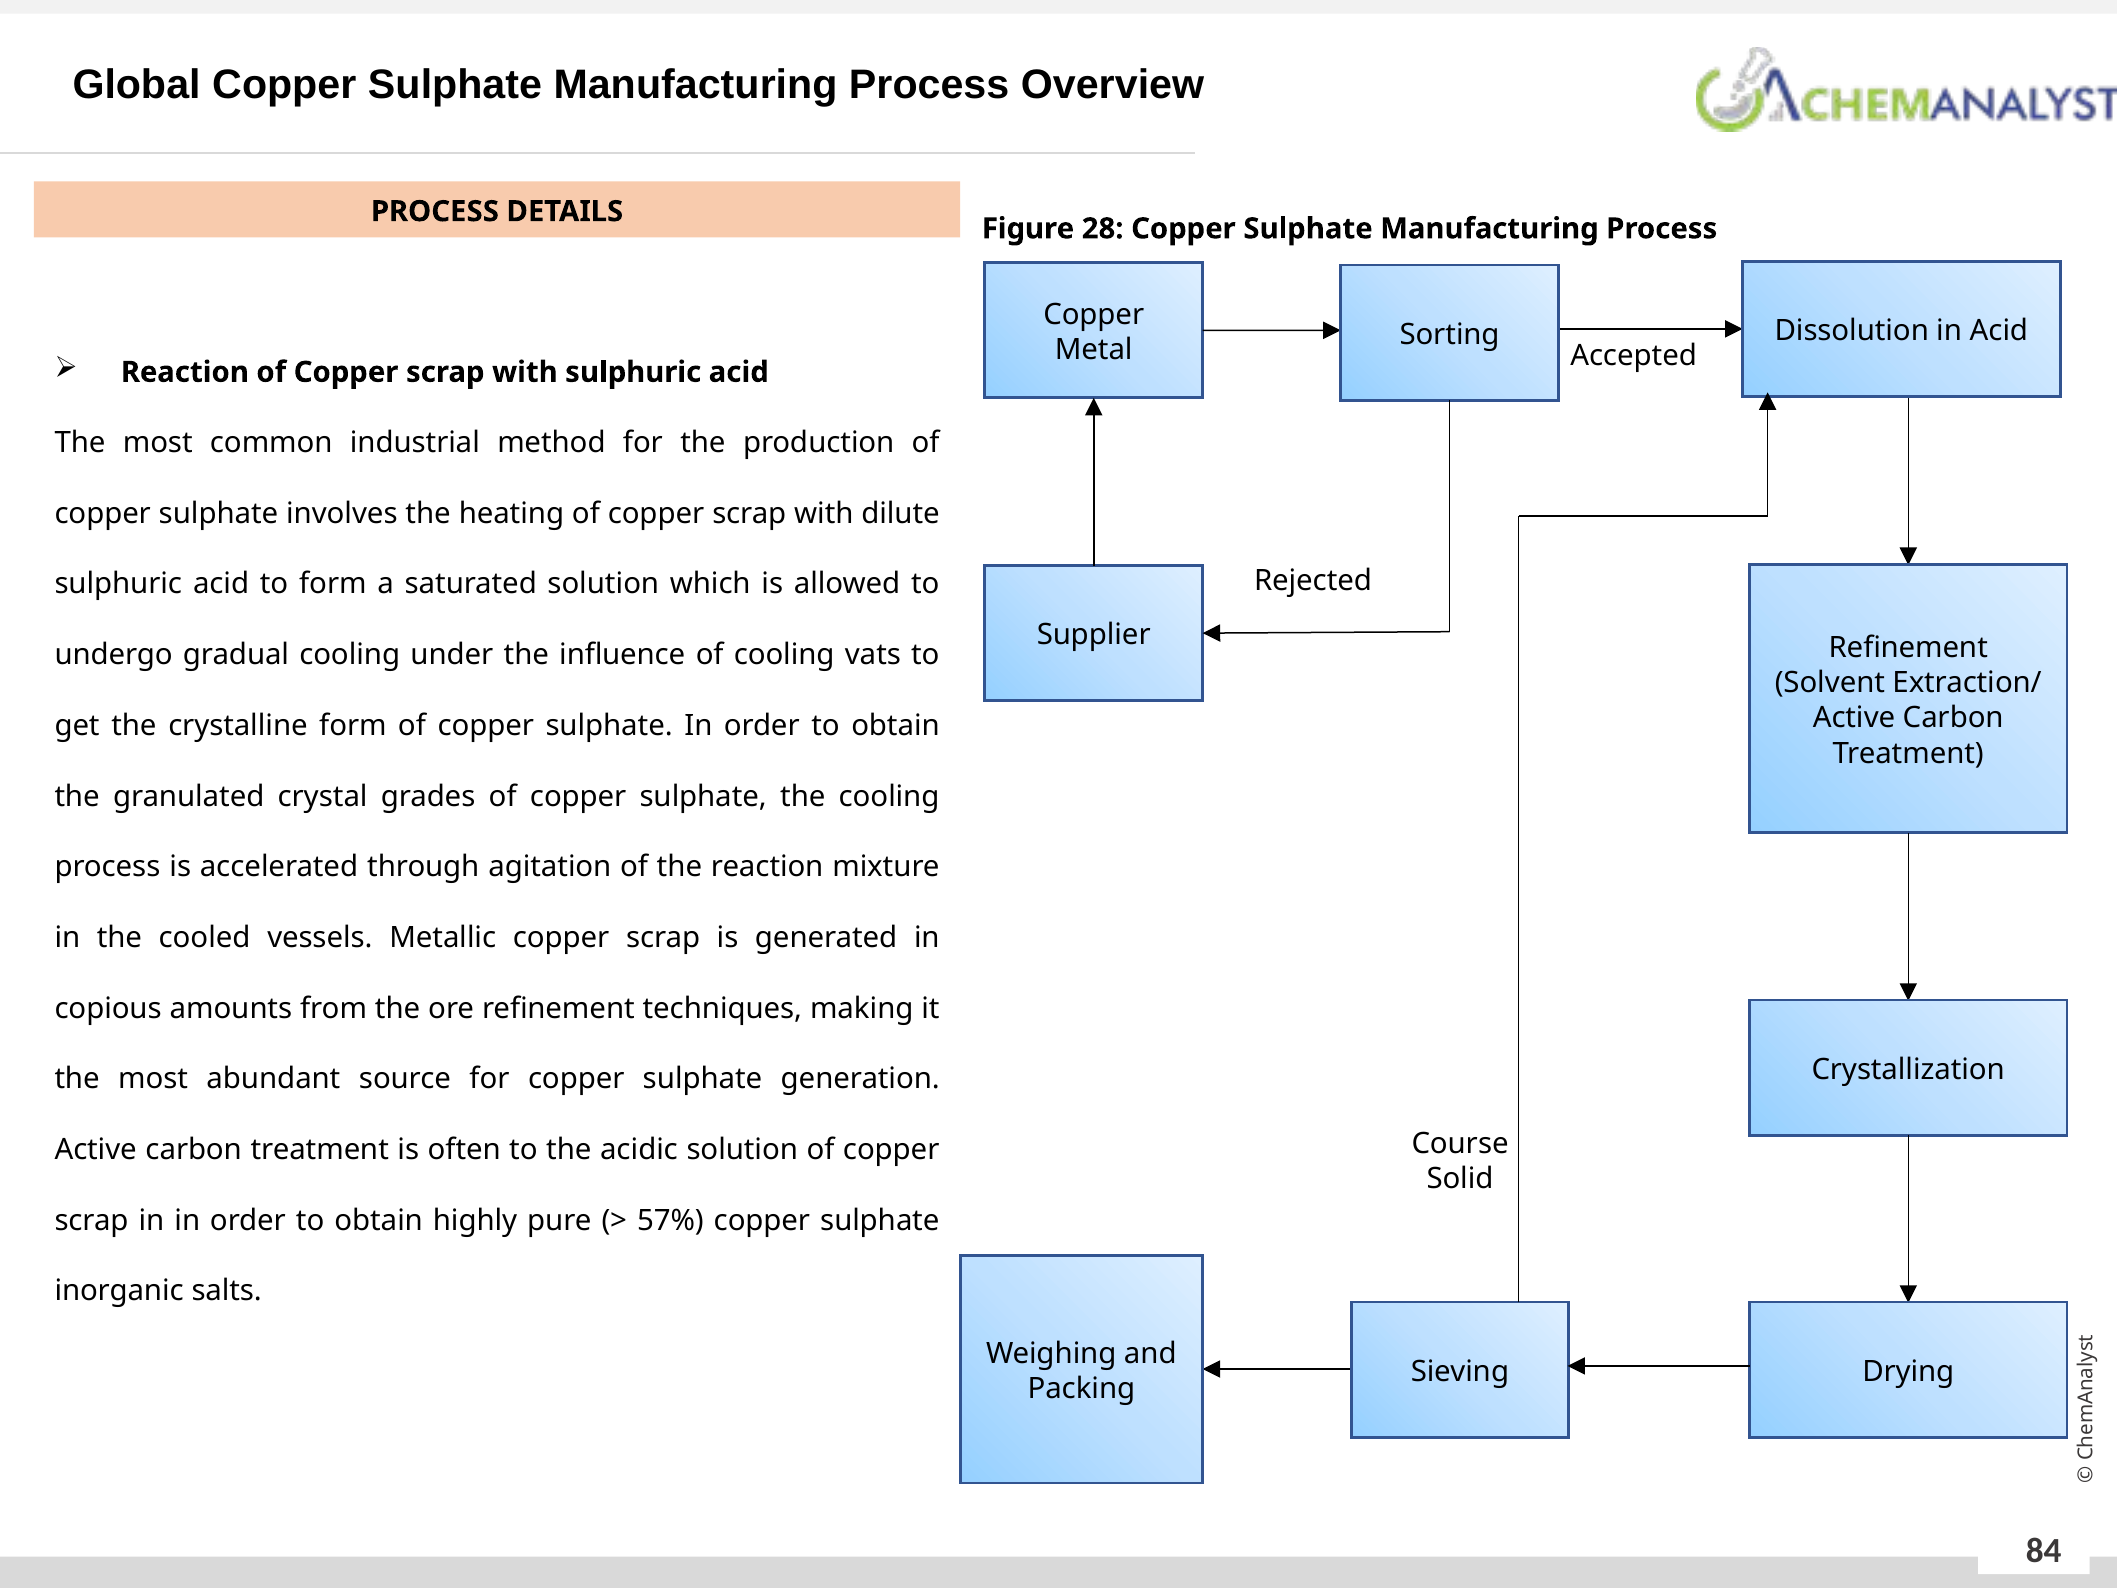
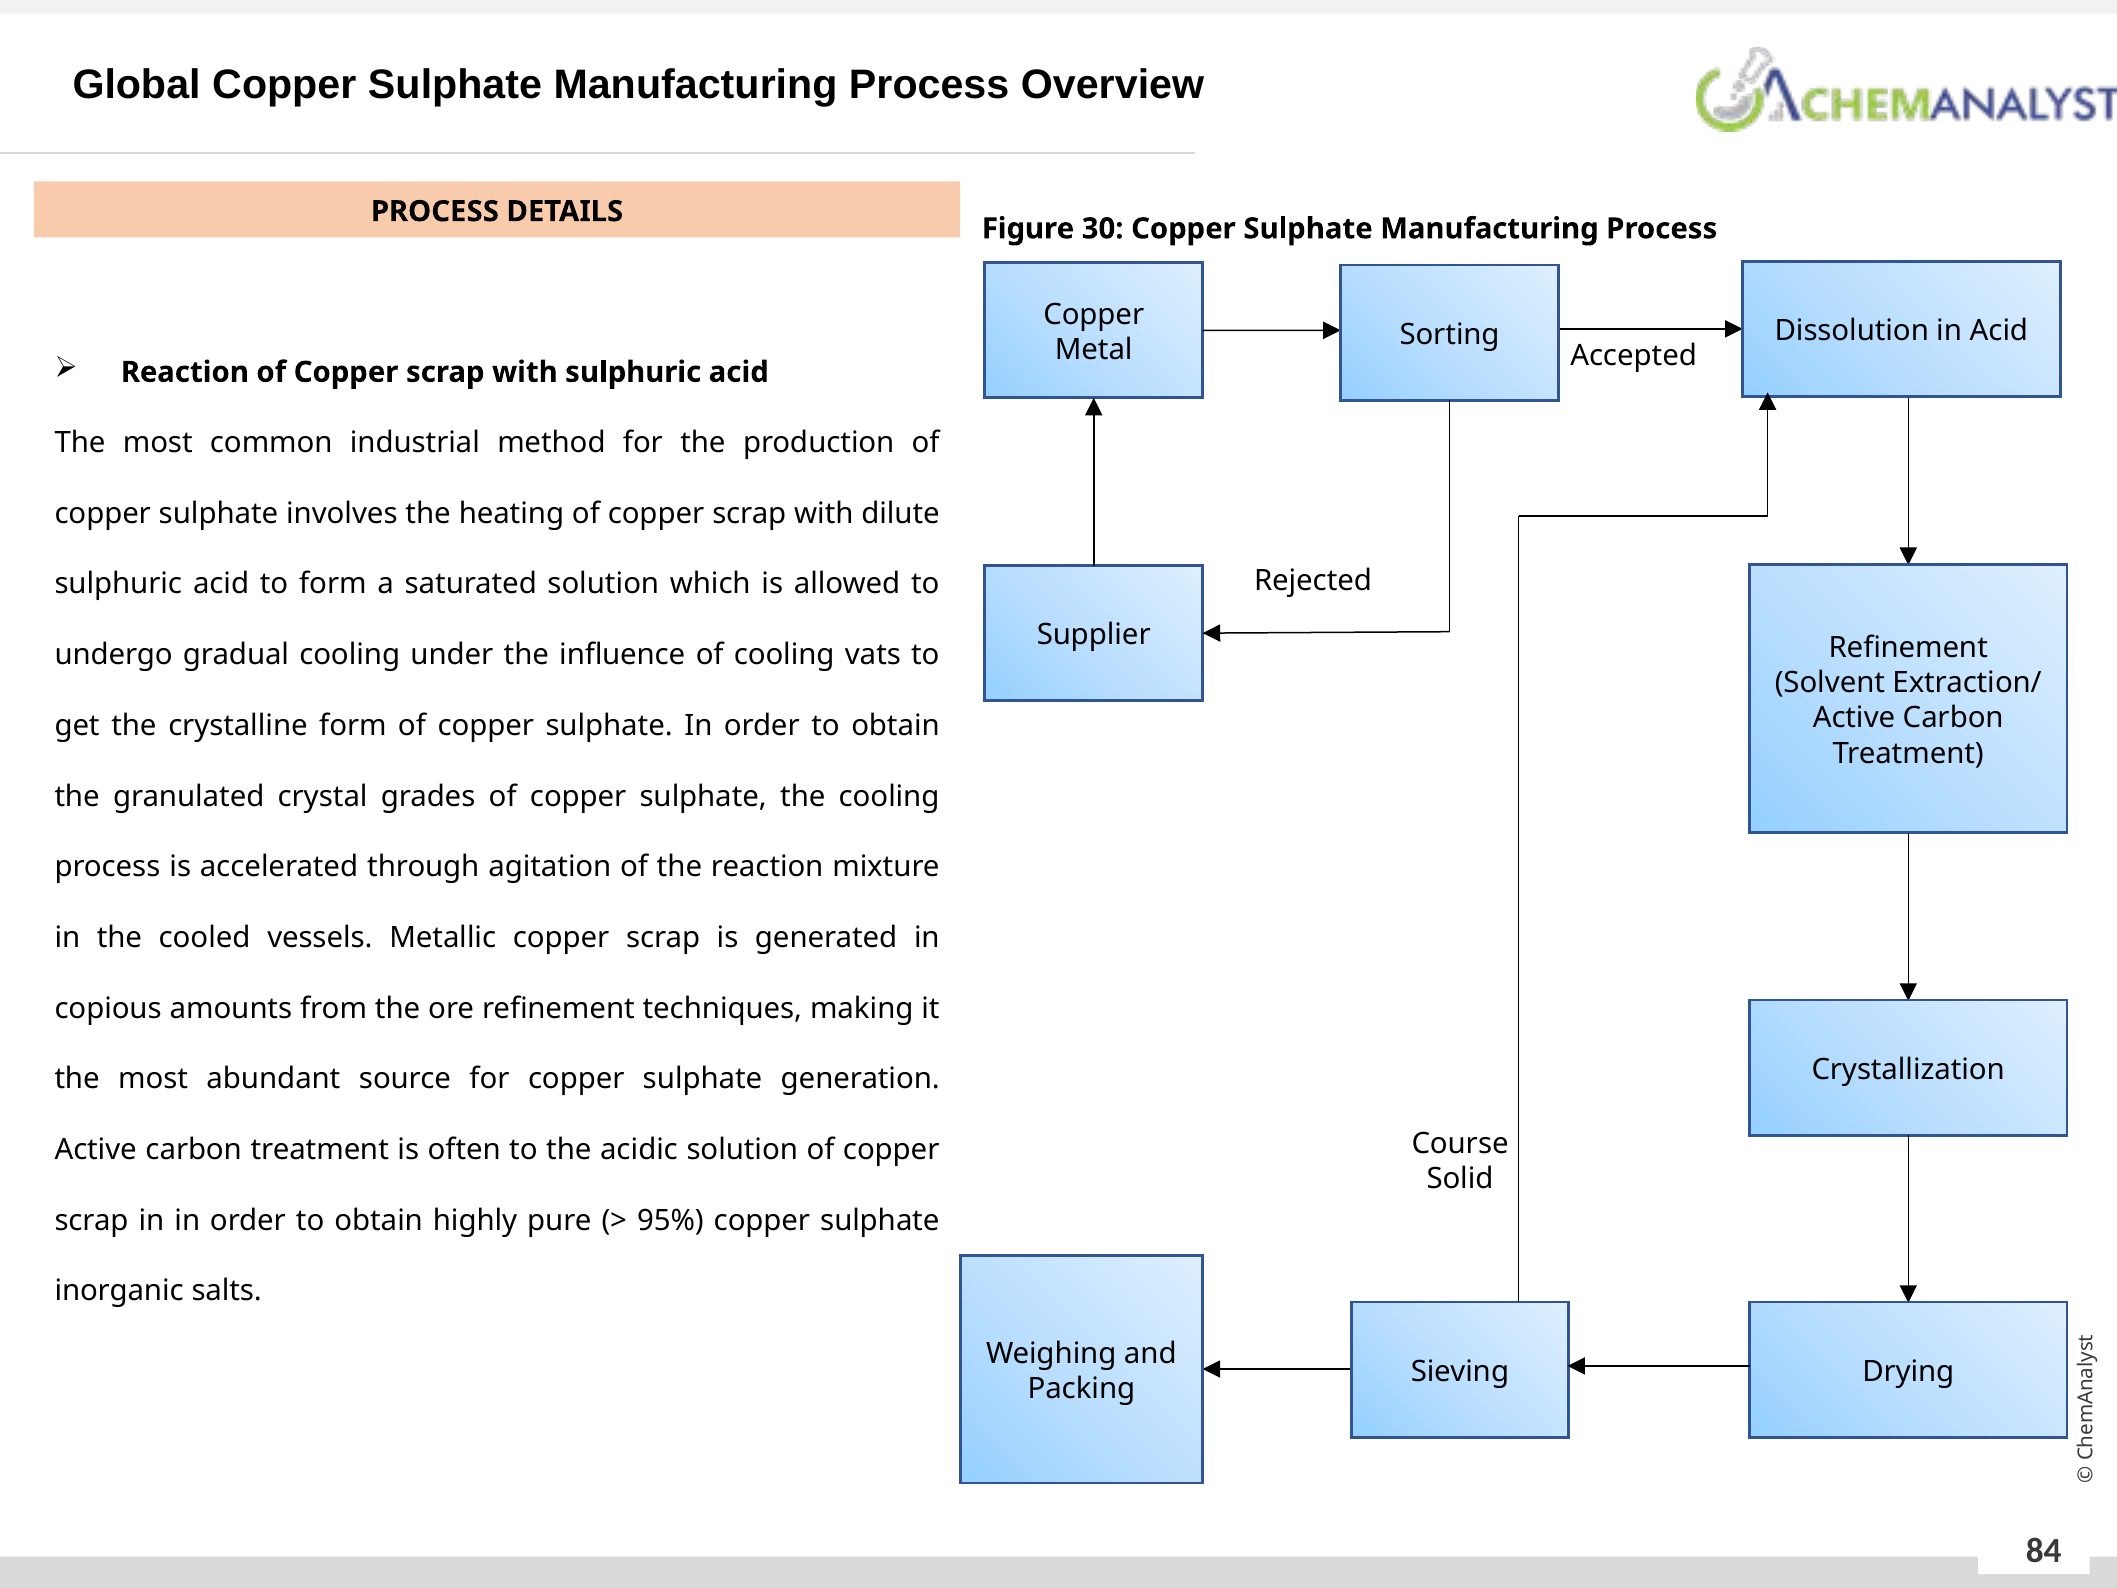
28: 28 -> 30 (1103, 229)
57%: 57% -> 95% (670, 1220)
